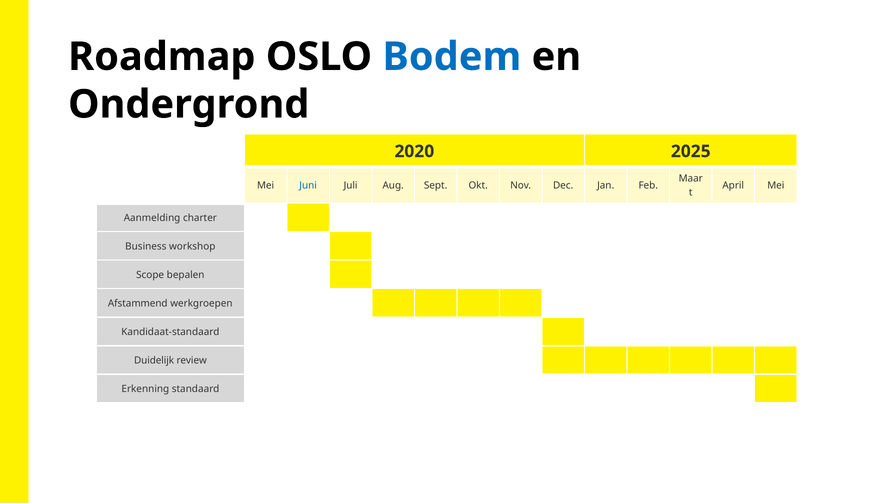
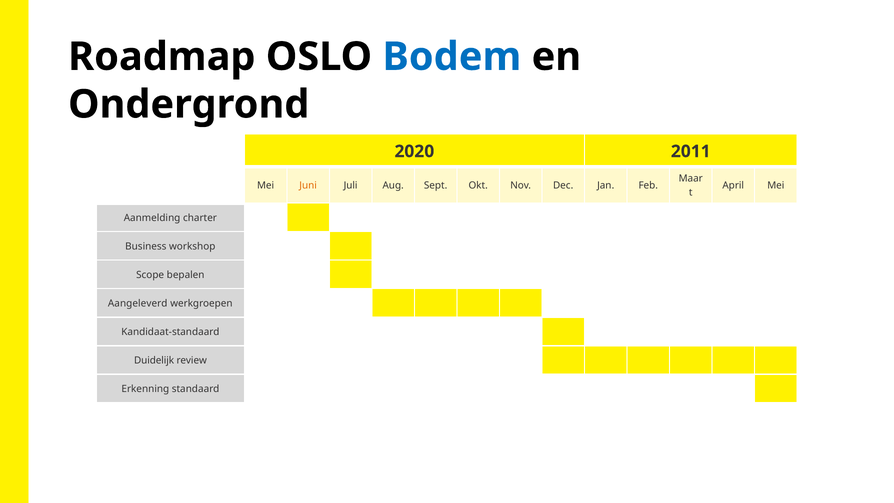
2025: 2025 -> 2011 (691, 151)
Juni colour: blue -> orange (308, 185)
Afstammend: Afstammend -> Aangeleverd (138, 304)
